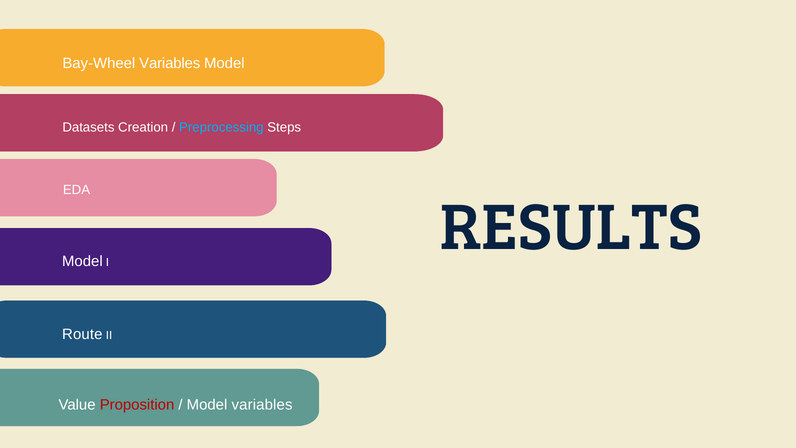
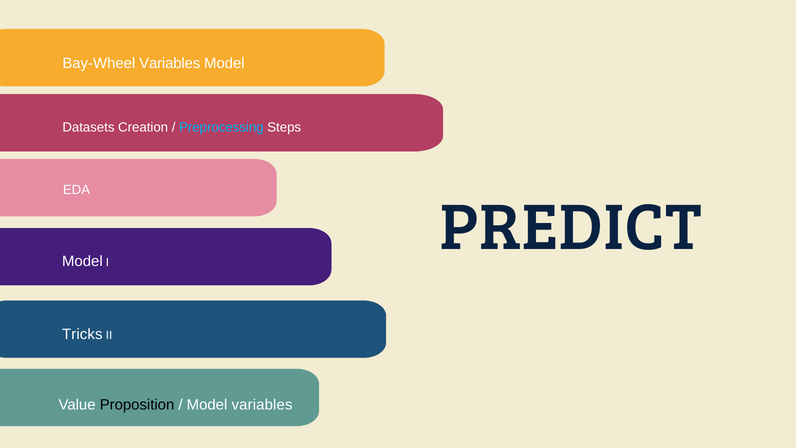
RESULTS: RESULTS -> PREDICT (571, 227)
Route: Route -> Tricks (82, 334)
Proposition colour: red -> black (137, 405)
